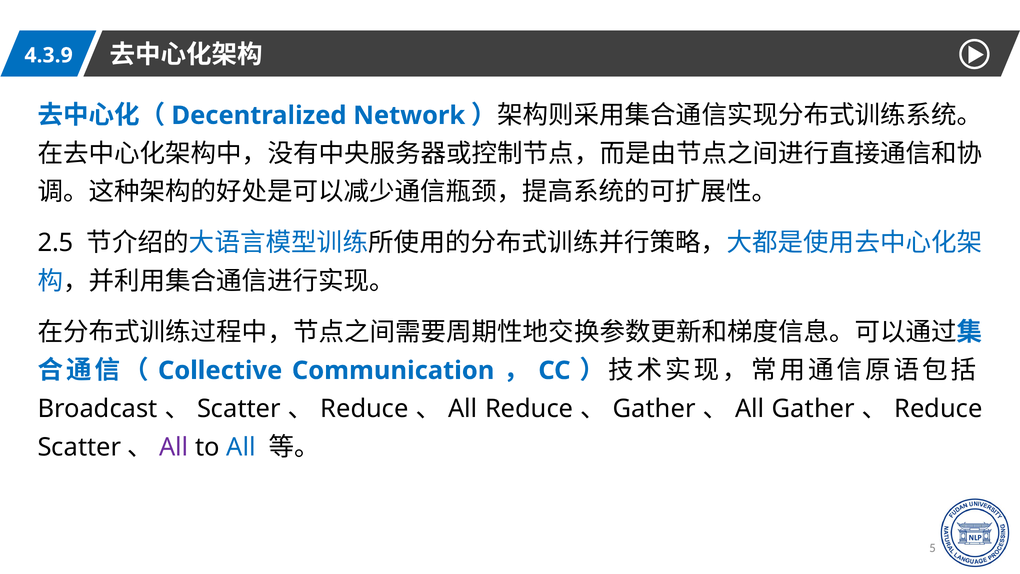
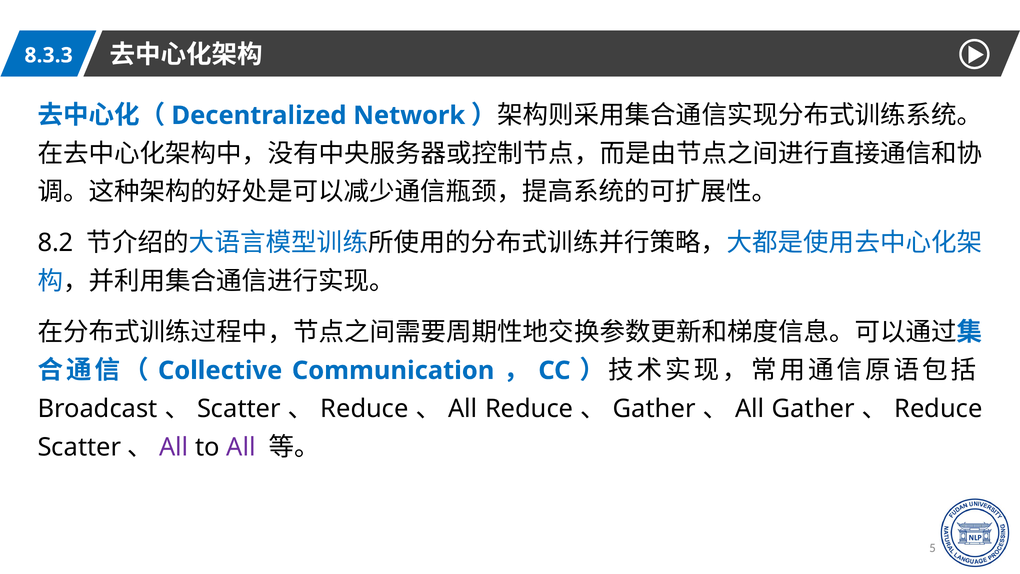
4.3.9: 4.3.9 -> 8.3.3 (49, 55)
2.5: 2.5 -> 8.2 (56, 243)
All colour: blue -> purple (241, 447)
